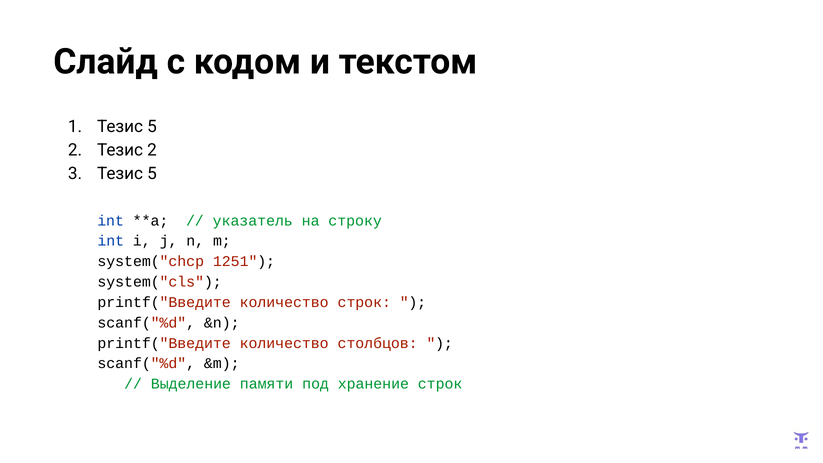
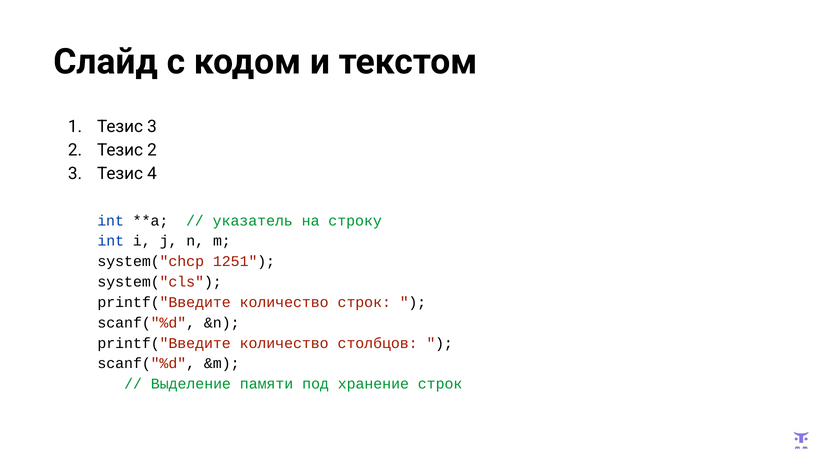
1 Тезис 5: 5 -> 3 (152, 127)
3 Тезис 5: 5 -> 4 (152, 174)
